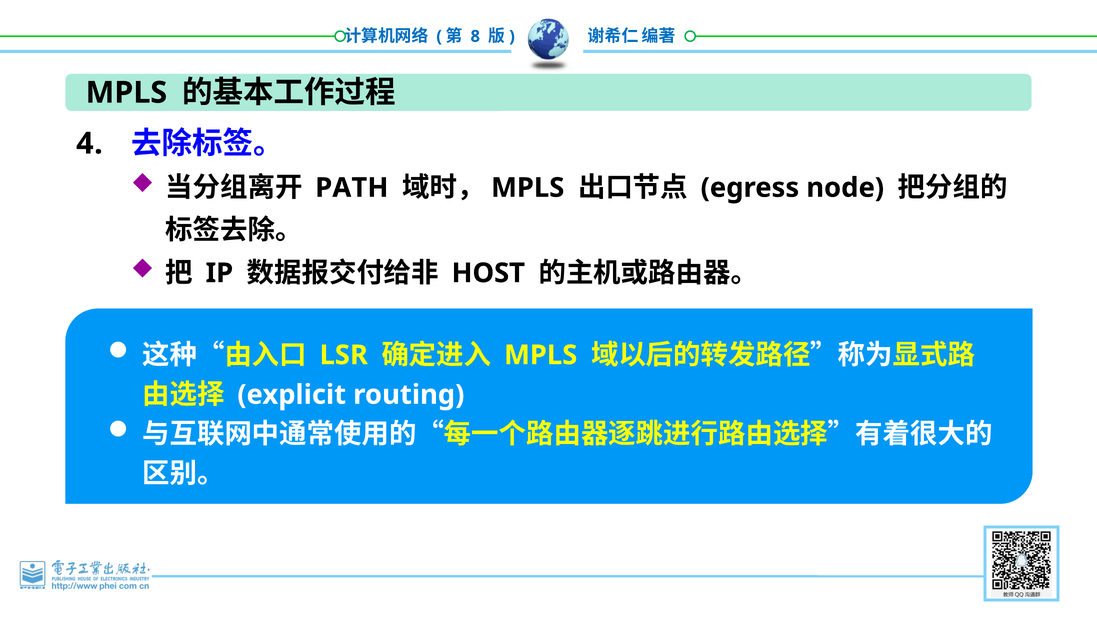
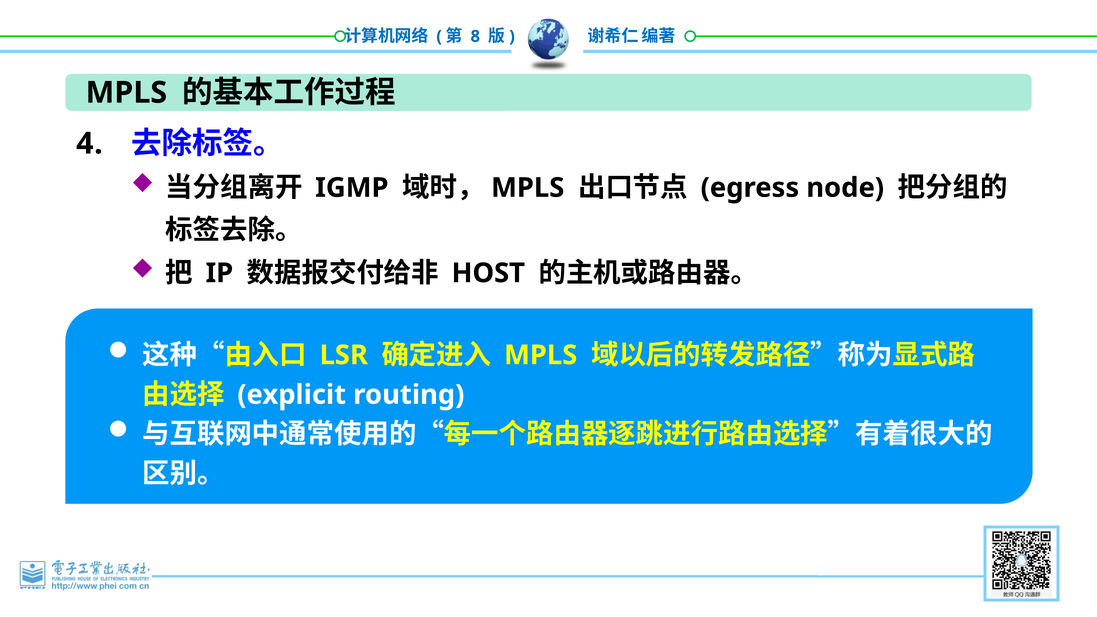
PATH: PATH -> IGMP (352, 188)
